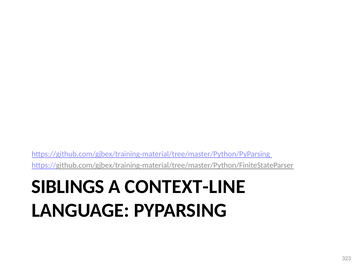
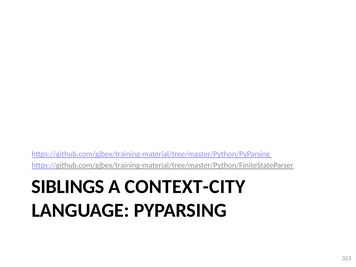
CONTEXT-LINE: CONTEXT-LINE -> CONTEXT-CITY (185, 187)
